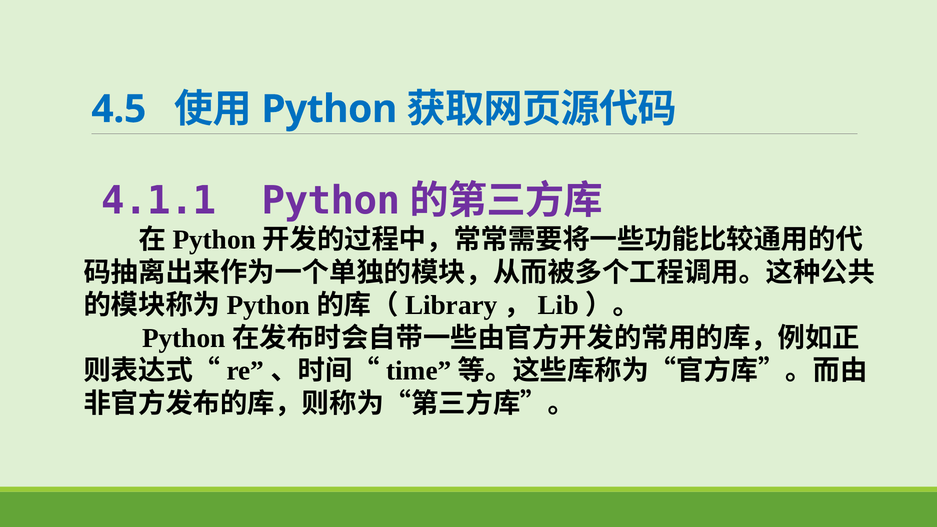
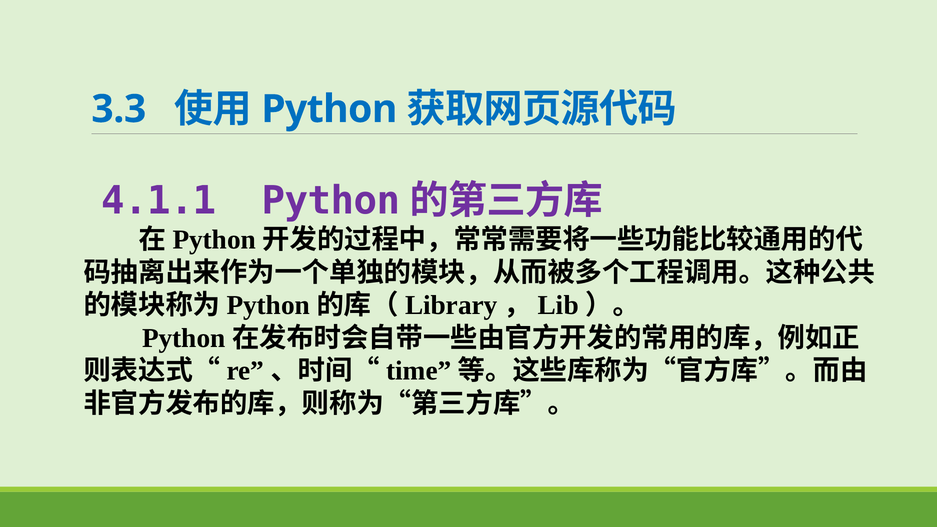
4.5: 4.5 -> 3.3 (119, 109)
